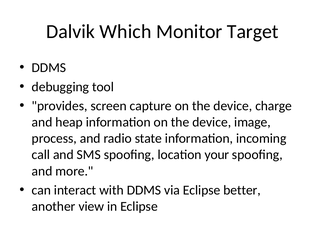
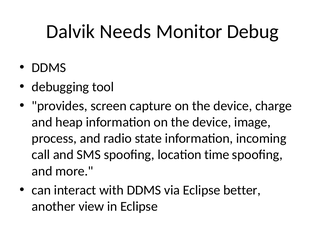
Which: Which -> Needs (125, 31)
Target: Target -> Debug (253, 31)
your: your -> time (217, 155)
